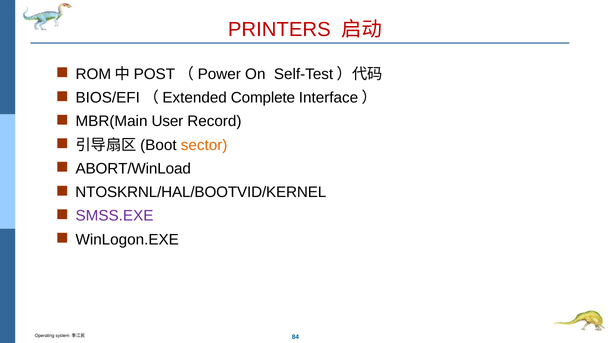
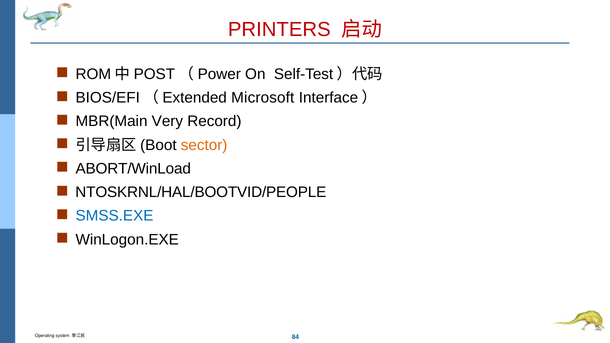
Complete: Complete -> Microsoft (263, 98)
User: User -> Very (167, 121)
NTOSKRNL/HAL/BOOTVID/KERNEL: NTOSKRNL/HAL/BOOTVID/KERNEL -> NTOSKRNL/HAL/BOOTVID/PEOPLE (201, 192)
SMSS.EXE colour: purple -> blue (115, 216)
